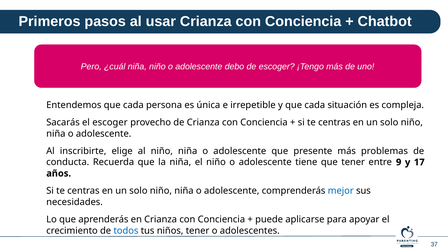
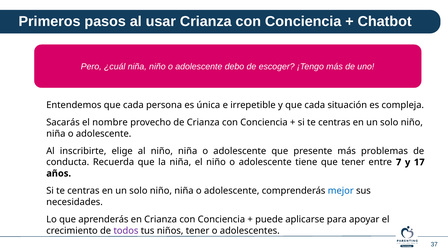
el escoger: escoger -> nombre (110, 122)
9: 9 -> 7 (399, 162)
todos colour: blue -> purple (126, 231)
